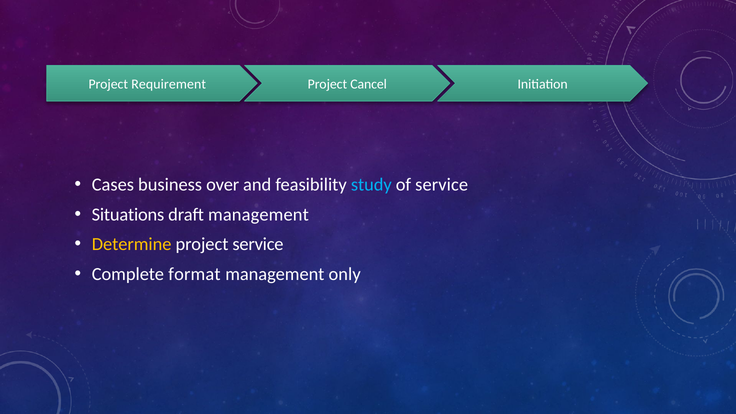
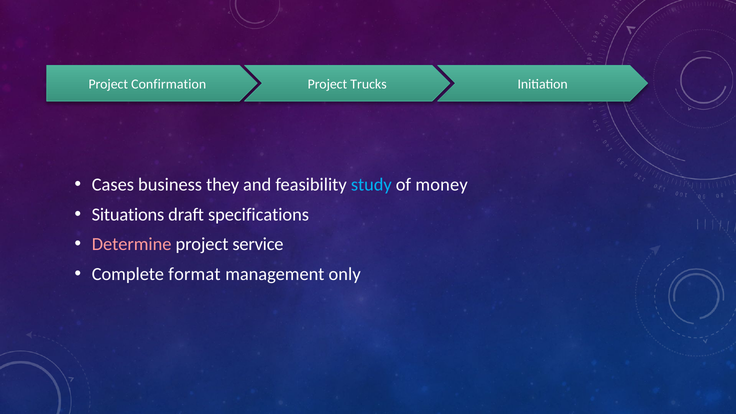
Requirement: Requirement -> Confirmation (169, 84)
Cancel: Cancel -> Trucks (368, 84)
over: over -> they (223, 185)
of service: service -> money (442, 185)
draft management: management -> specifications (259, 215)
Determine colour: yellow -> pink (132, 244)
